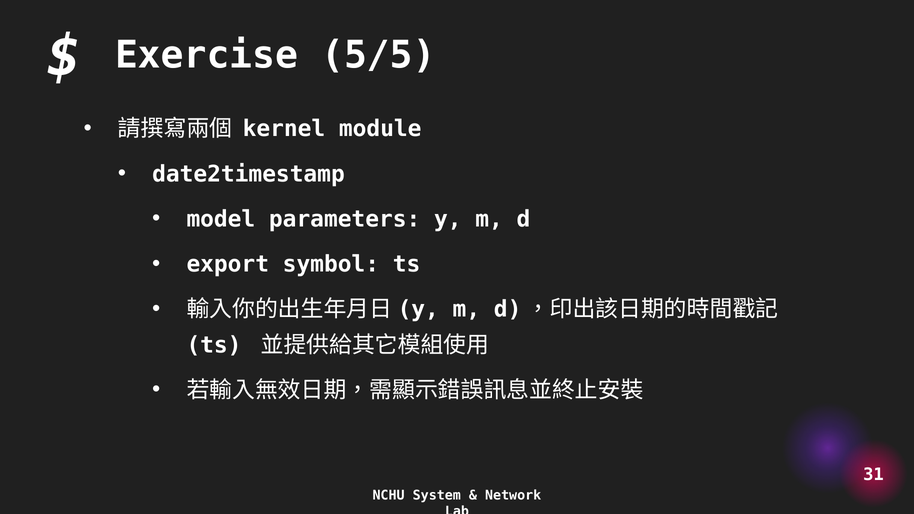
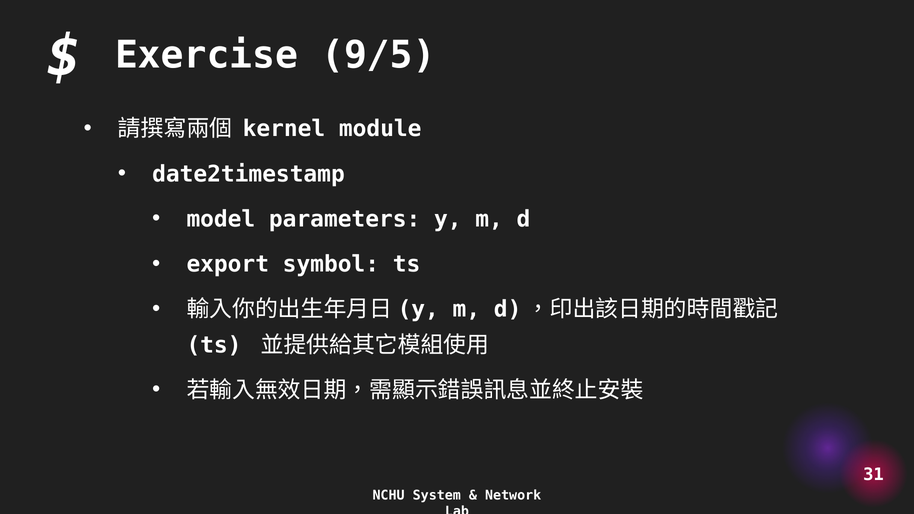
5/5: 5/5 -> 9/5 (378, 55)
